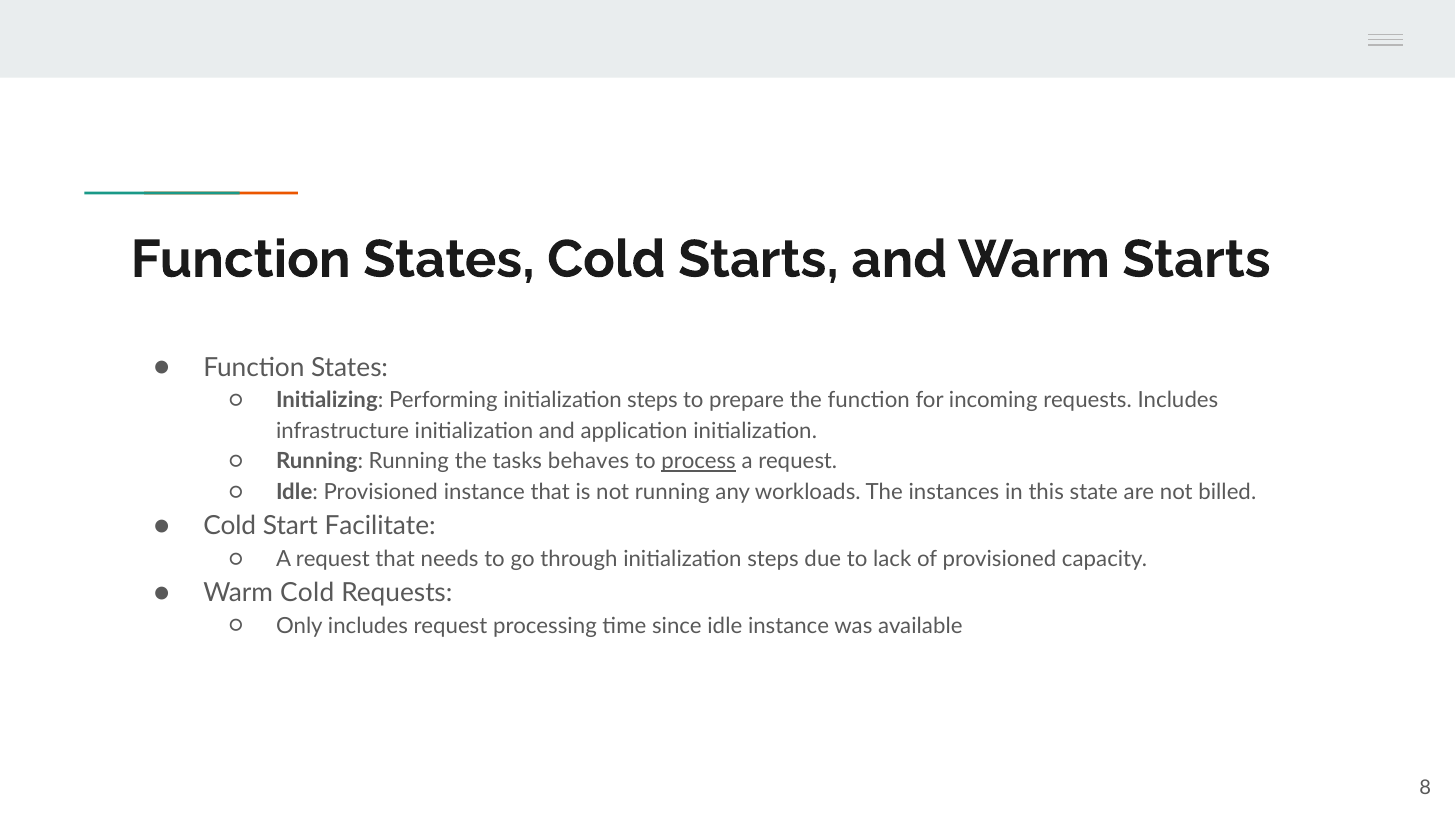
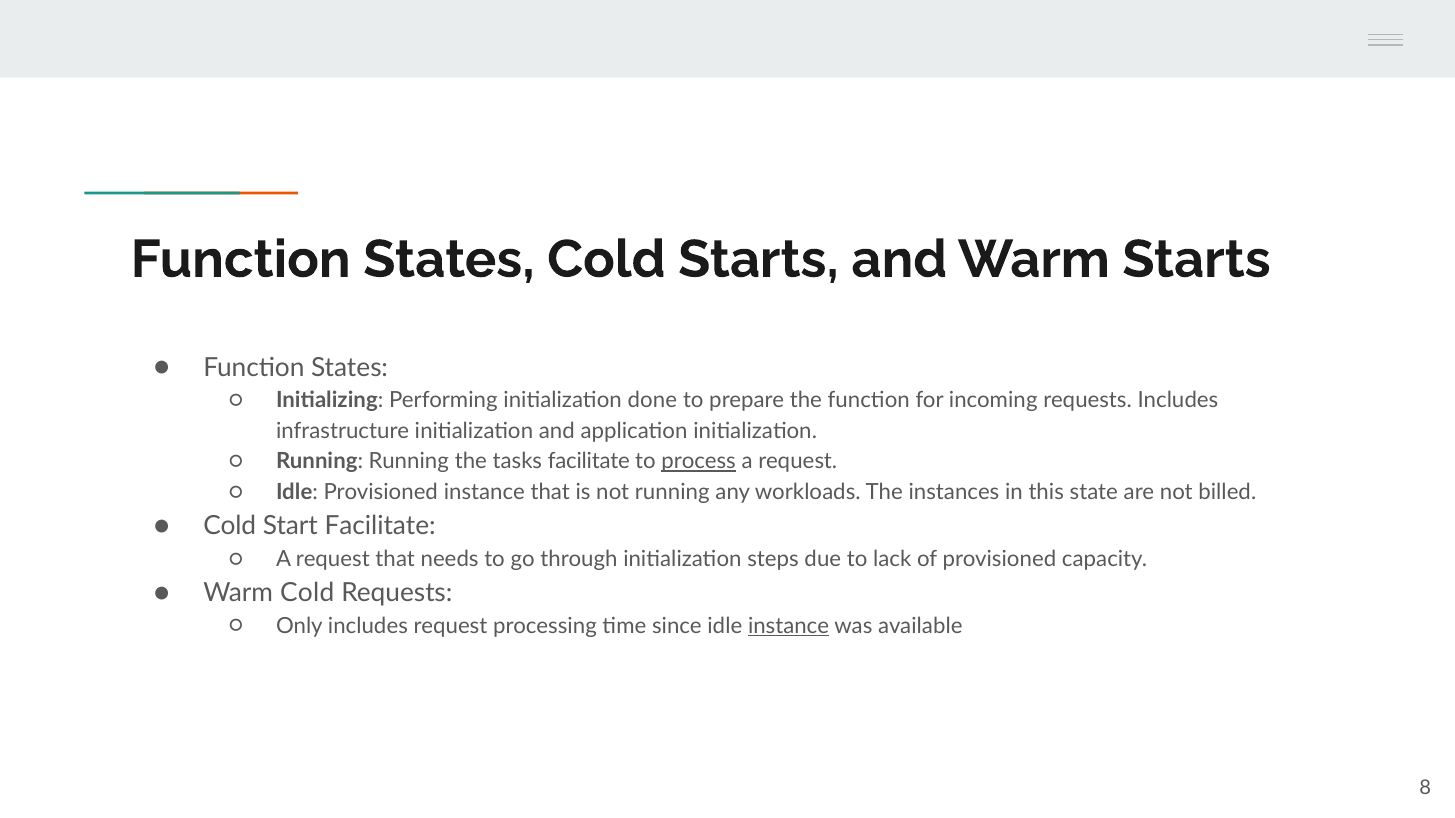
Performing initialization steps: steps -> done (652, 400)
tasks behaves: behaves -> facilitate (589, 462)
instance underline: none -> present (789, 626)
